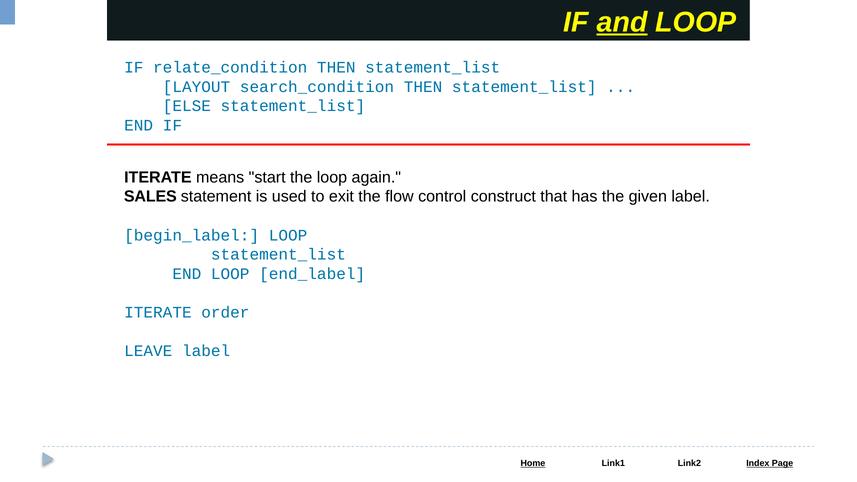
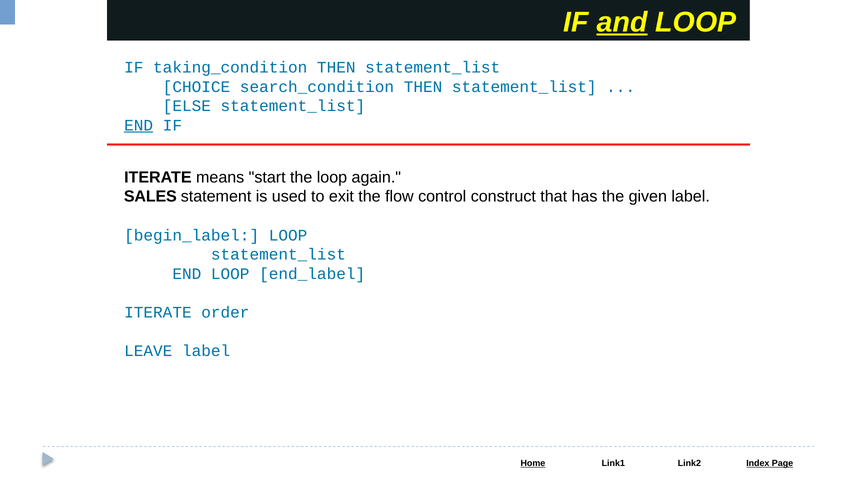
relate_condition: relate_condition -> taking_condition (230, 67)
LAYOUT: LAYOUT -> CHOICE (196, 87)
END underline: none -> present (139, 125)
